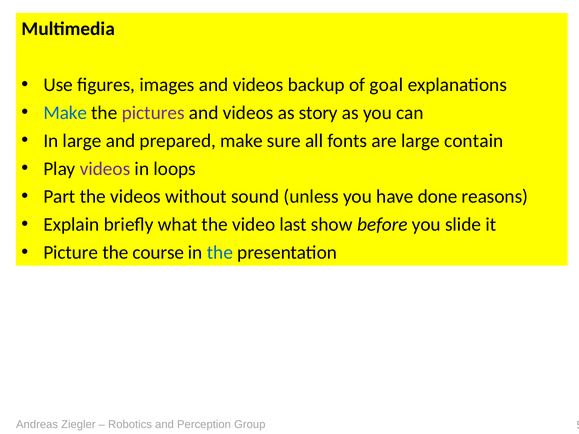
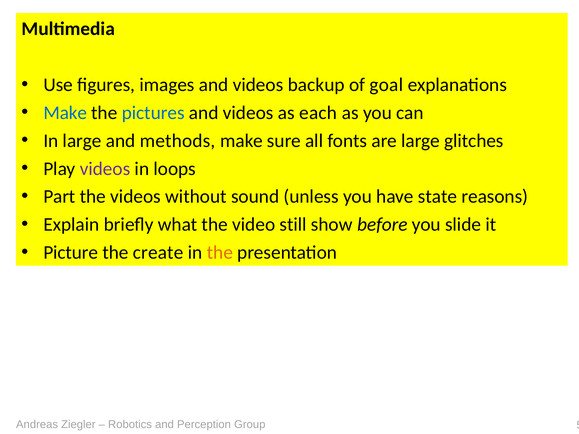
pictures colour: purple -> blue (153, 113)
story: story -> each (318, 113)
prepared: prepared -> methods (178, 141)
contain: contain -> glitches (474, 141)
done: done -> state (437, 197)
last: last -> still (293, 225)
course: course -> create (158, 253)
the colour: blue -> orange (220, 253)
